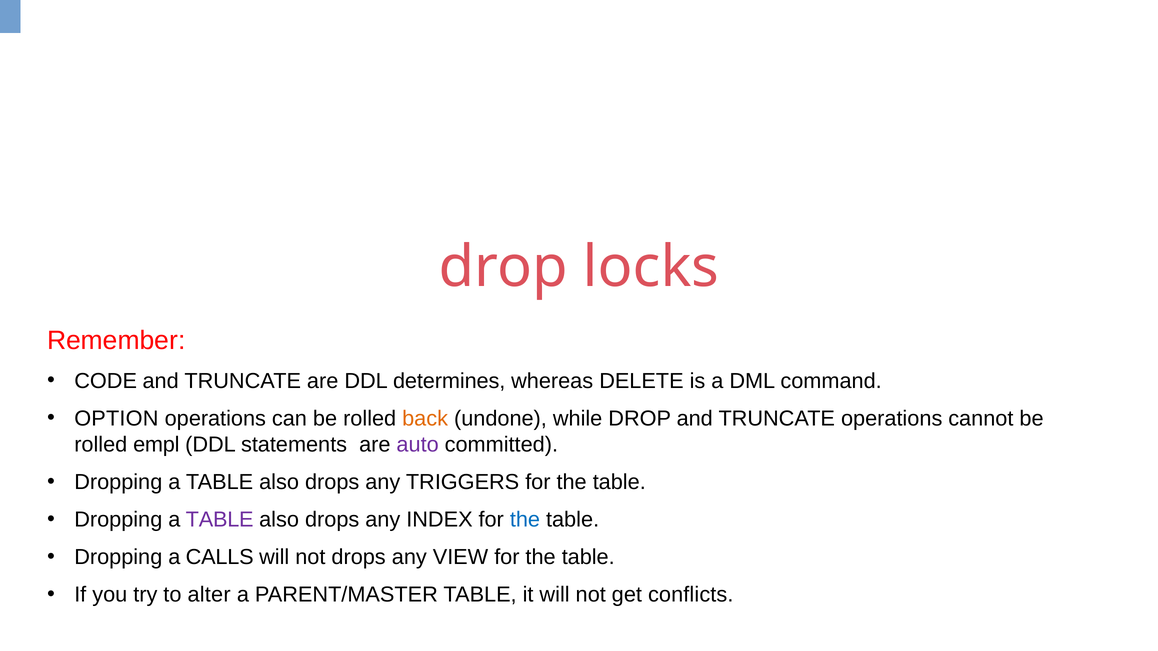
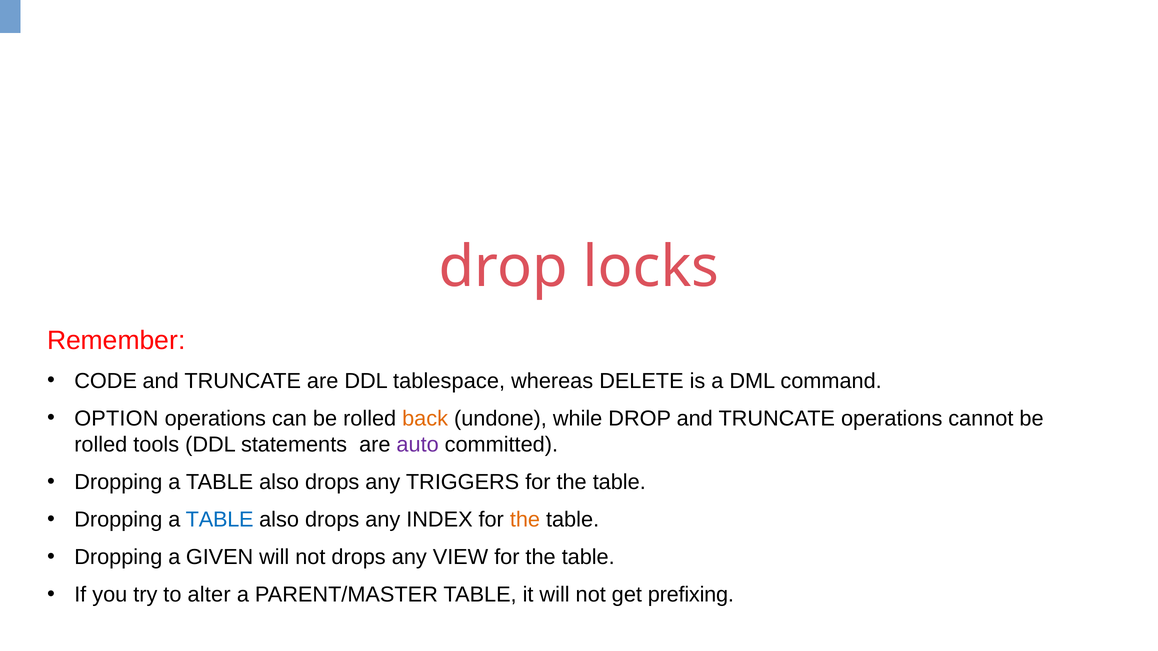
determines: determines -> tablespace (449, 381)
empl: empl -> tools (156, 445)
TABLE colour: purple -> blue (220, 520)
the colour: blue -> orange (525, 520)
CALLS: CALLS -> GIVEN (220, 558)
conflicts: conflicts -> prefixing (691, 595)
